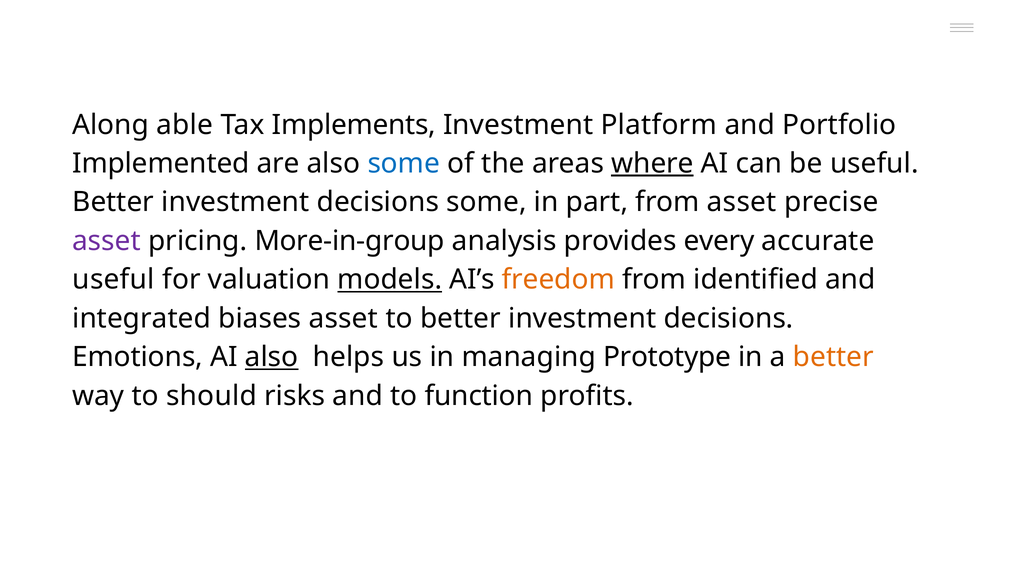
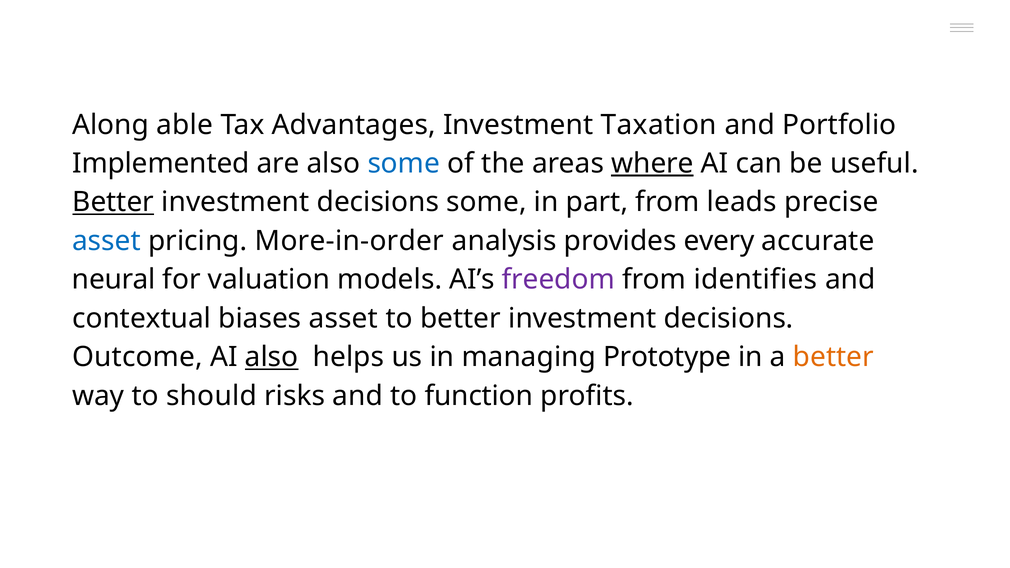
Implements: Implements -> Advantages (354, 125)
Platform: Platform -> Taxation (659, 125)
Better underline: none -> present (113, 202)
from asset: asset -> leads (742, 202)
asset colour: purple -> blue (107, 241)
More-in-group: More-in-group -> More-in-order (349, 241)
useful: useful -> neural (114, 280)
models underline: present -> none (390, 280)
freedom colour: orange -> purple (558, 280)
identified: identified -> identifies (755, 280)
integrated: integrated -> contextual (142, 318)
Emotions: Emotions -> Outcome (137, 357)
